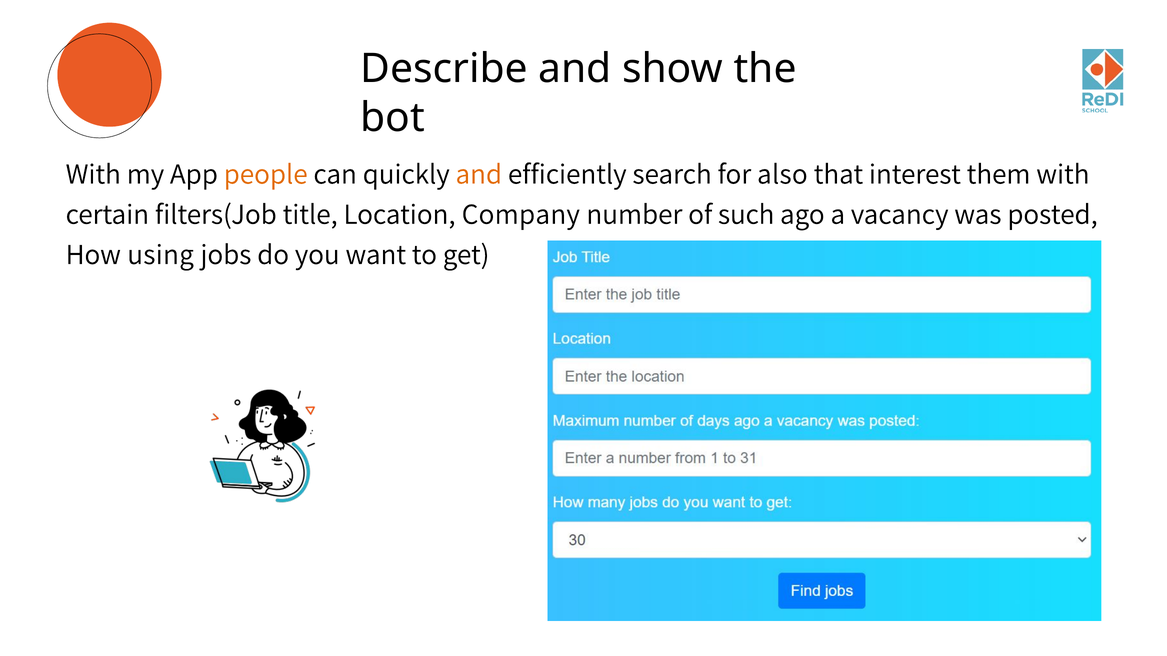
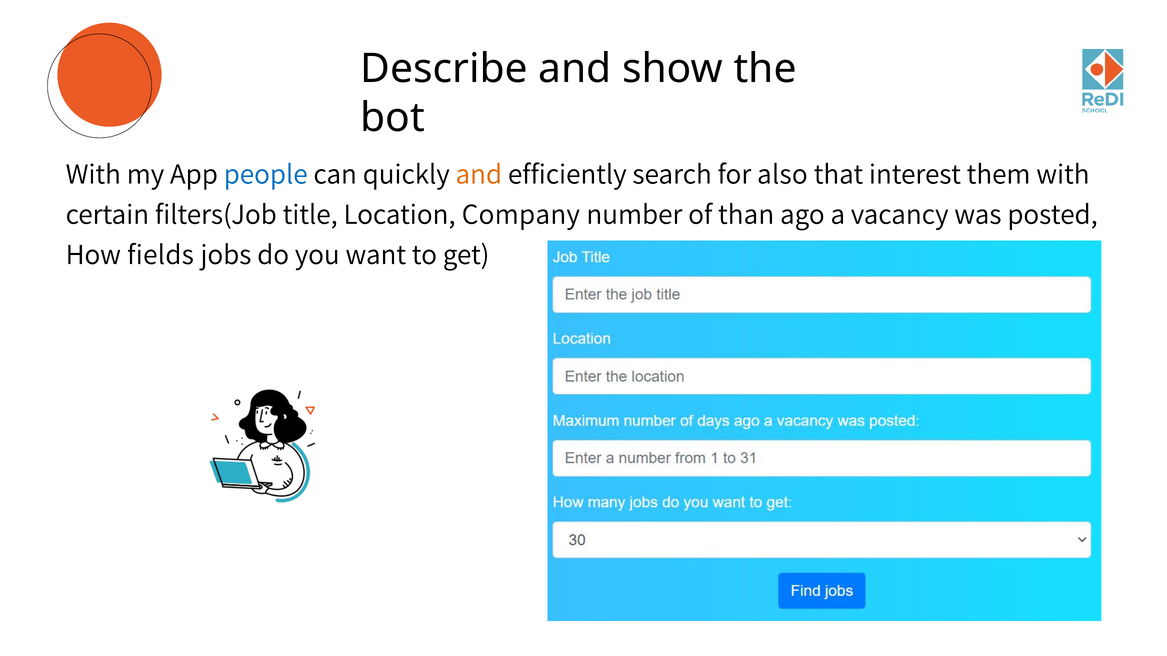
people colour: orange -> blue (266, 174)
such: such -> than (746, 214)
using: using -> fields (161, 255)
